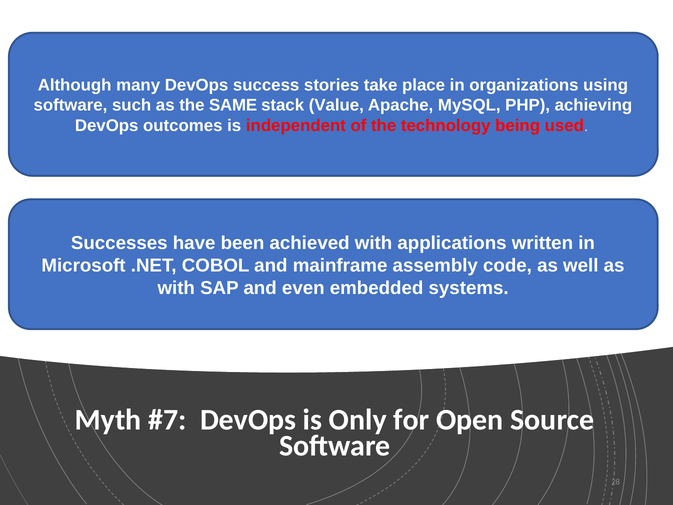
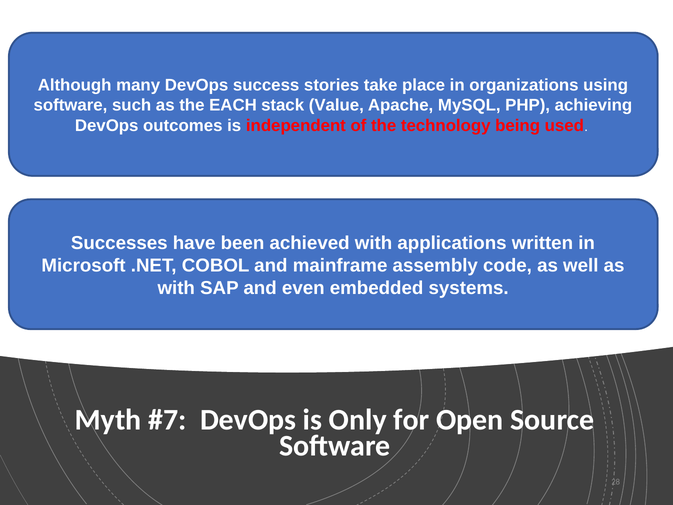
SAME: SAME -> EACH (233, 105)
